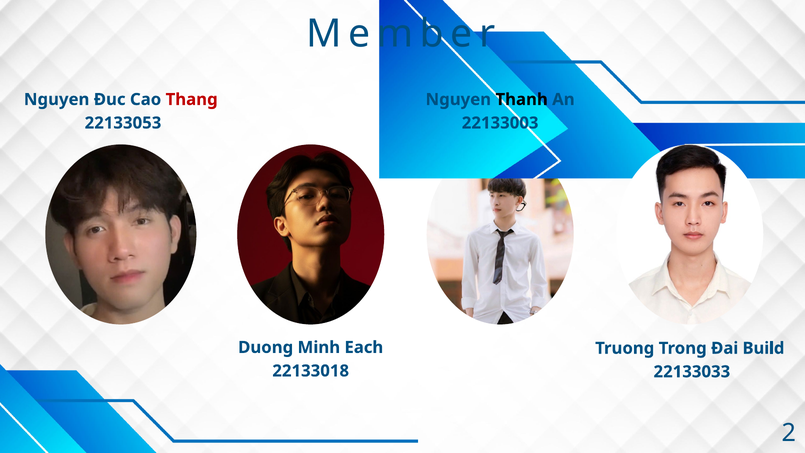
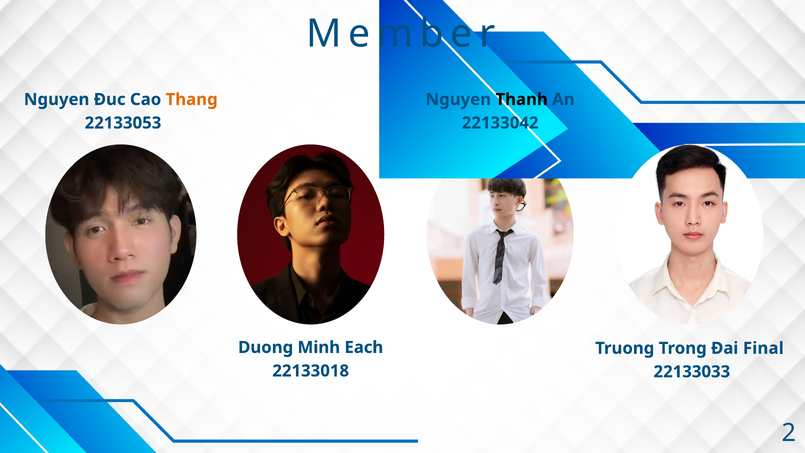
Thang colour: red -> orange (192, 99)
22133003: 22133003 -> 22133042 (500, 123)
Build: Build -> Final (763, 348)
